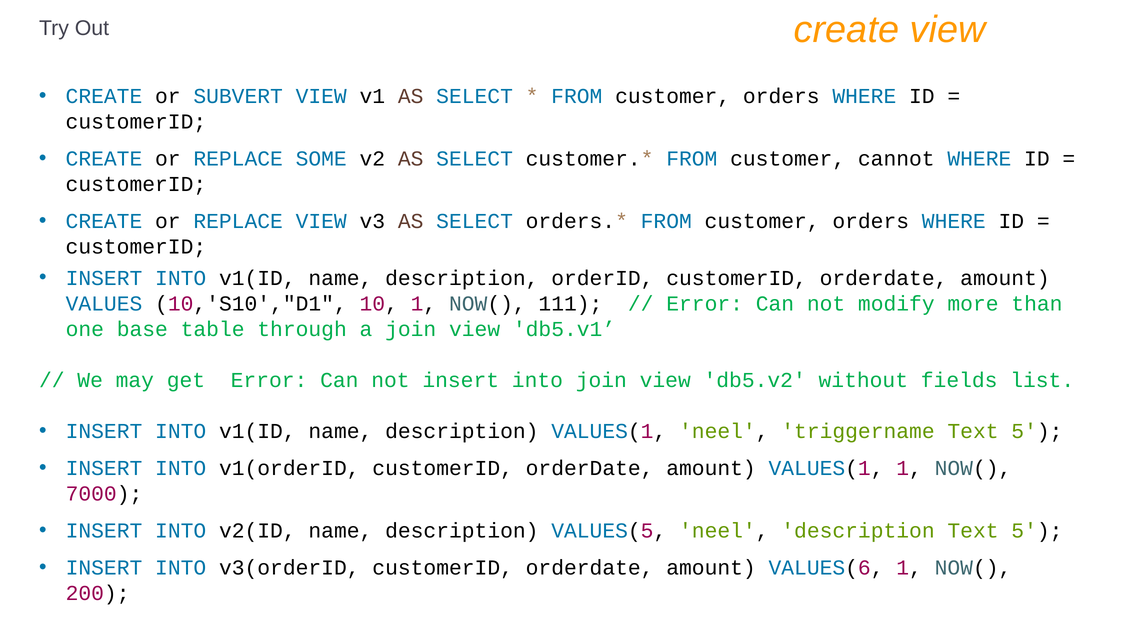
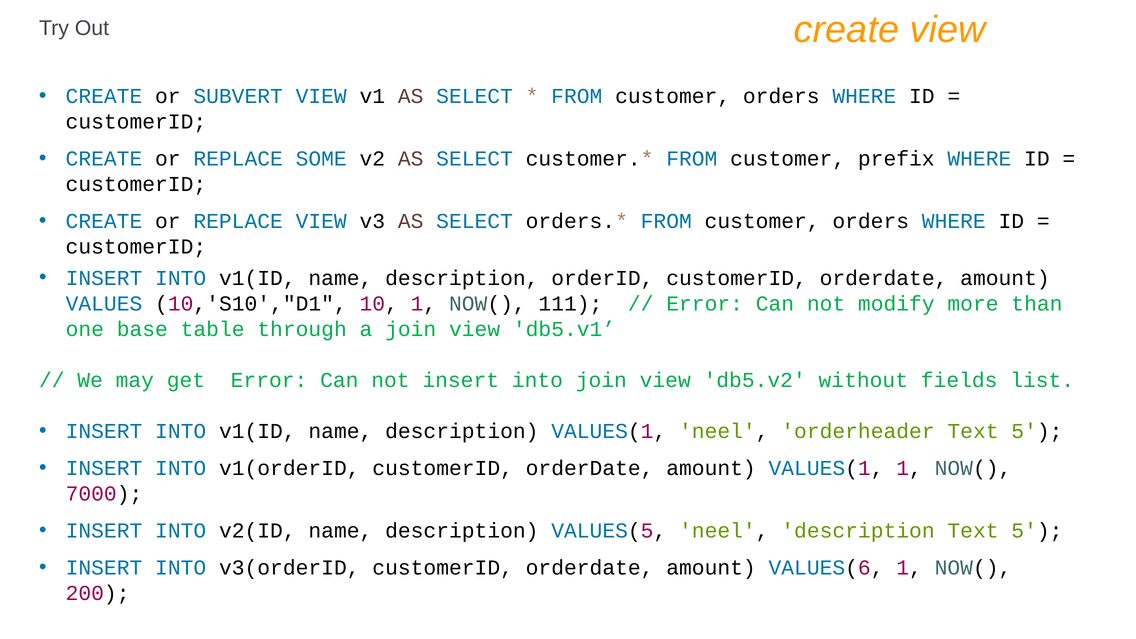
cannot: cannot -> prefix (896, 159)
triggername: triggername -> orderheader (858, 431)
